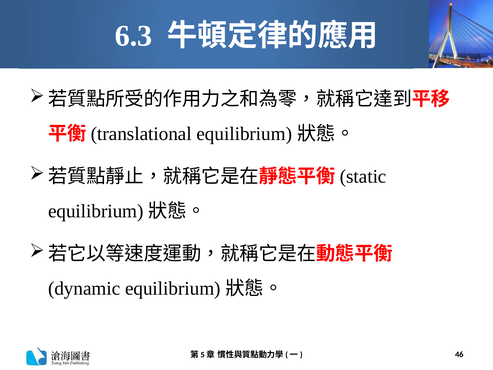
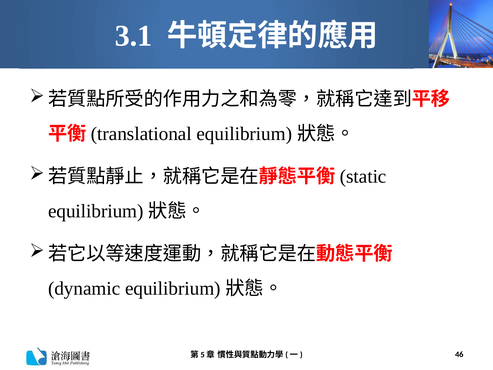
6.3: 6.3 -> 3.1 (134, 36)
